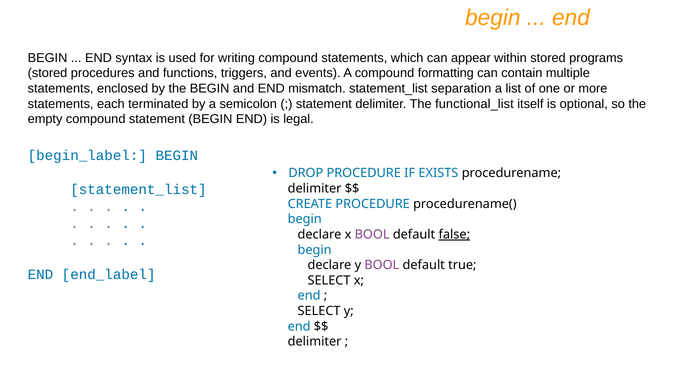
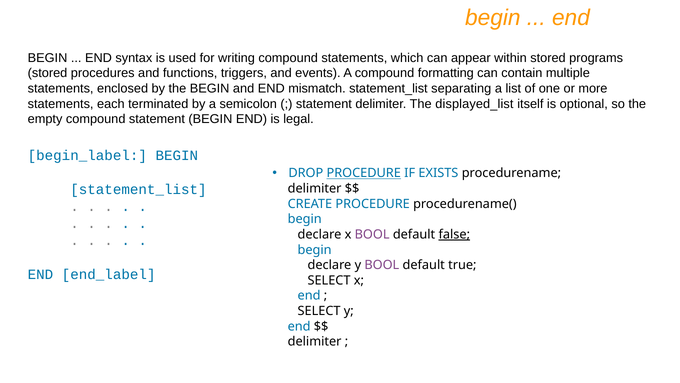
separation: separation -> separating (461, 88)
functional_list: functional_list -> displayed_list (474, 104)
PROCEDURE underline: none -> present (364, 173)
